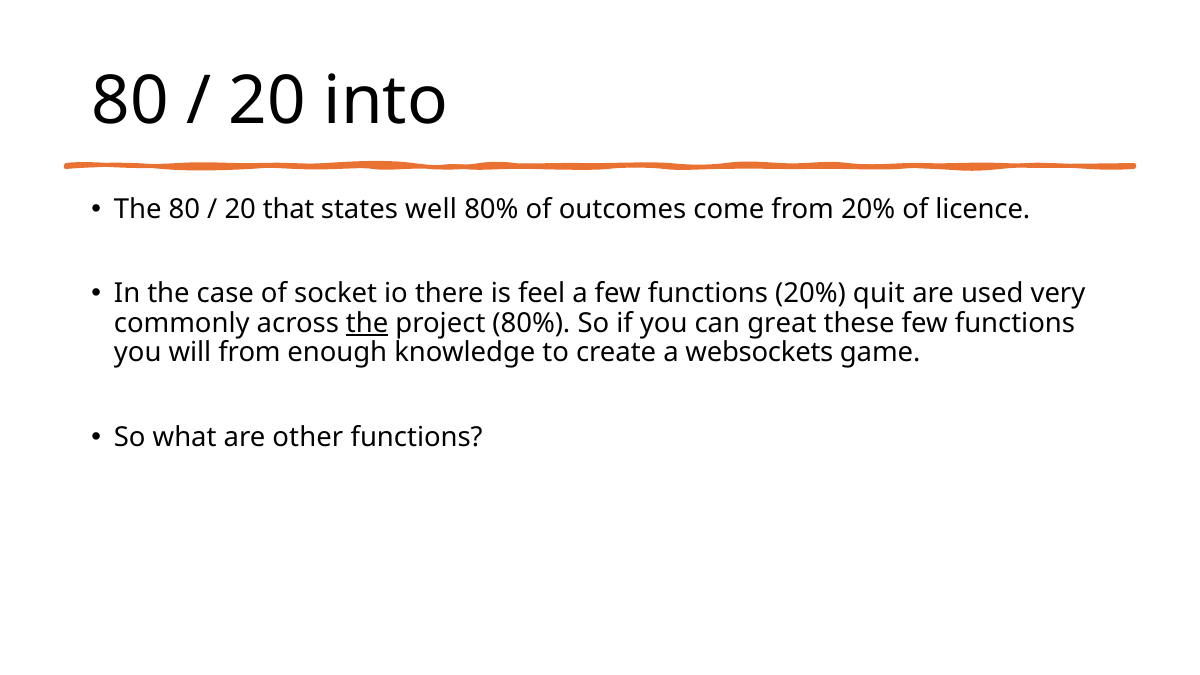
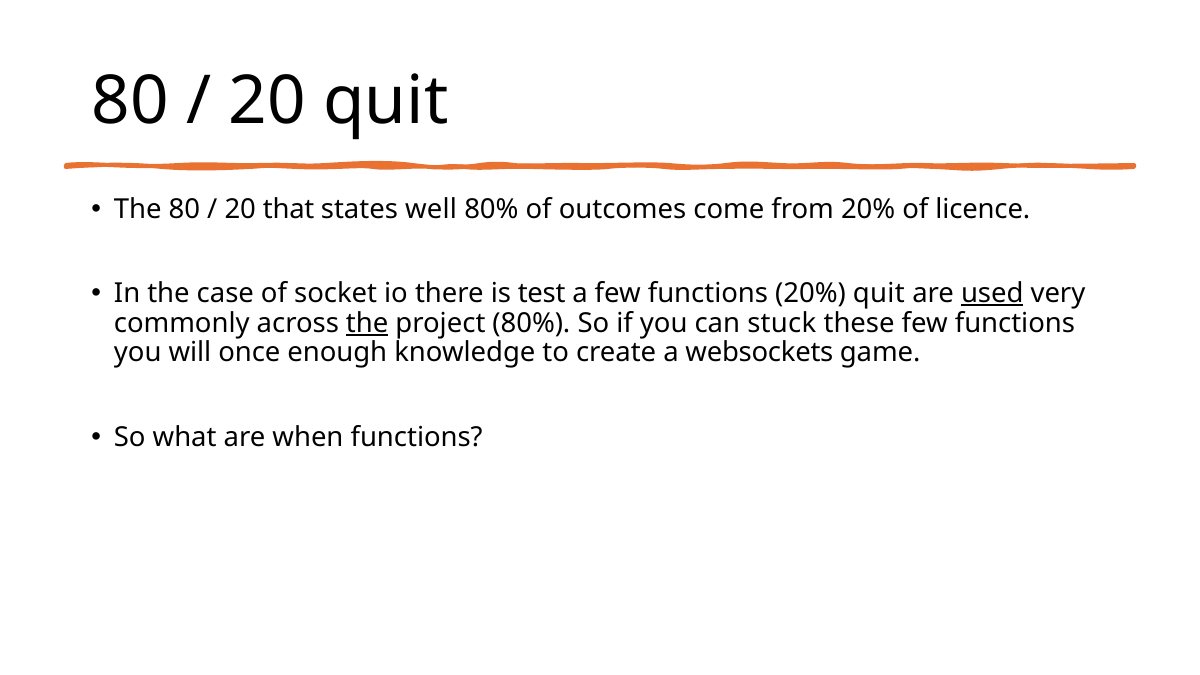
20 into: into -> quit (386, 101)
feel: feel -> test (542, 293)
used underline: none -> present (992, 293)
great: great -> stuck (782, 323)
will from: from -> once (249, 353)
other: other -> when (308, 437)
